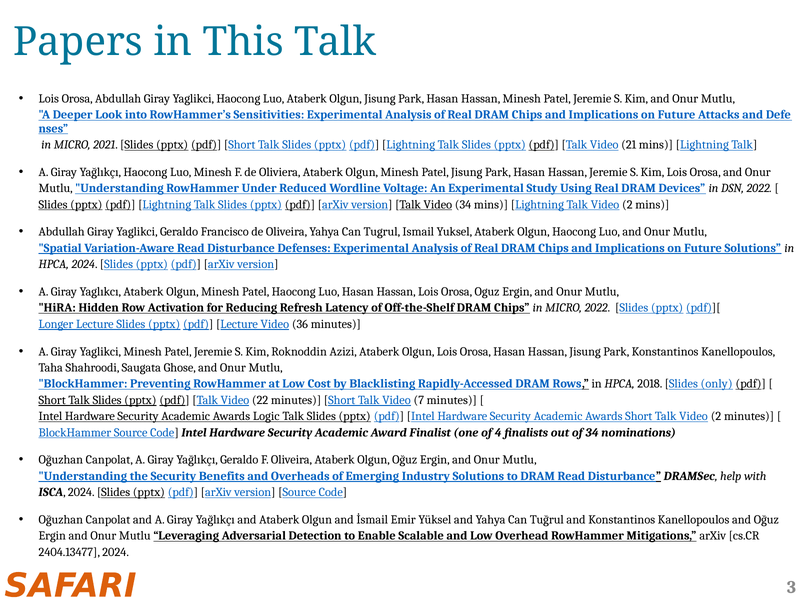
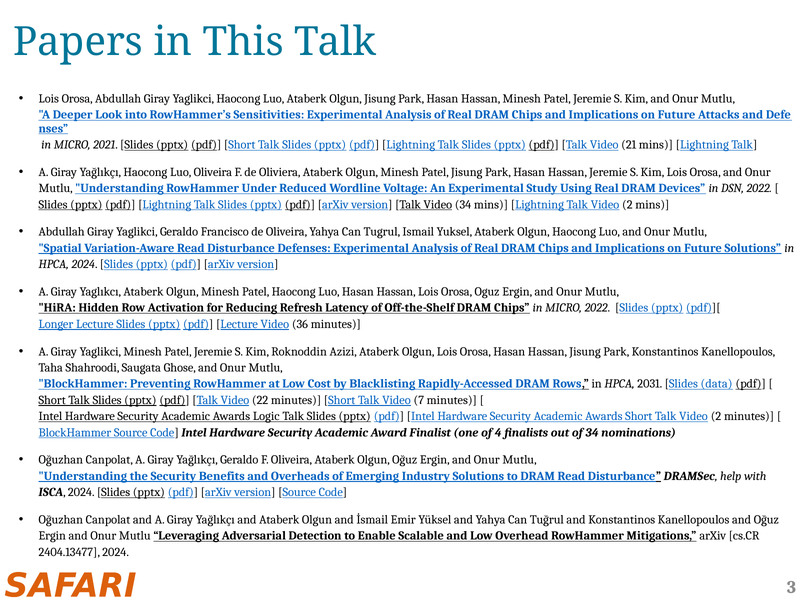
Luo Minesh: Minesh -> Oliveira (213, 172)
2018: 2018 -> 2031 (650, 384)
only: only -> data (717, 384)
